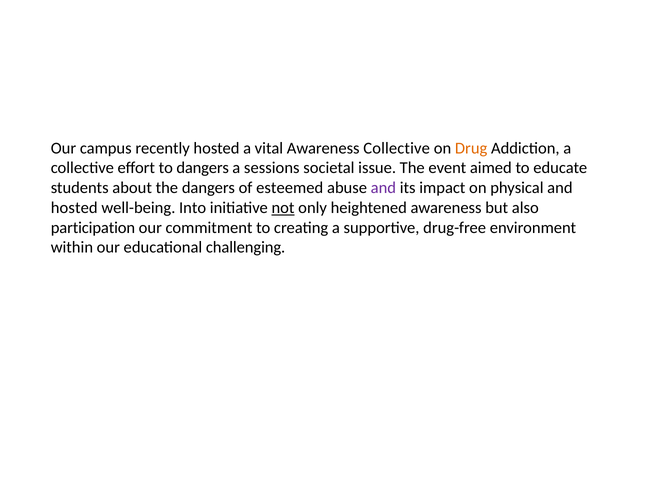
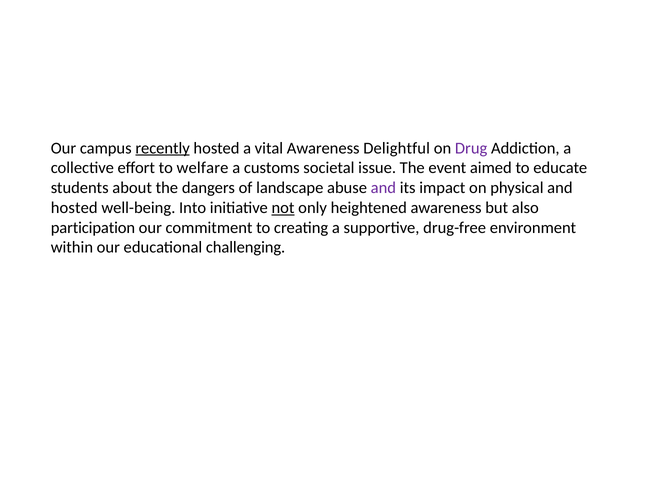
recently underline: none -> present (163, 148)
Awareness Collective: Collective -> Delightful (397, 148)
Drug colour: orange -> purple (471, 148)
to dangers: dangers -> welfare (203, 168)
sessions: sessions -> customs (272, 168)
esteemed: esteemed -> landscape (290, 188)
